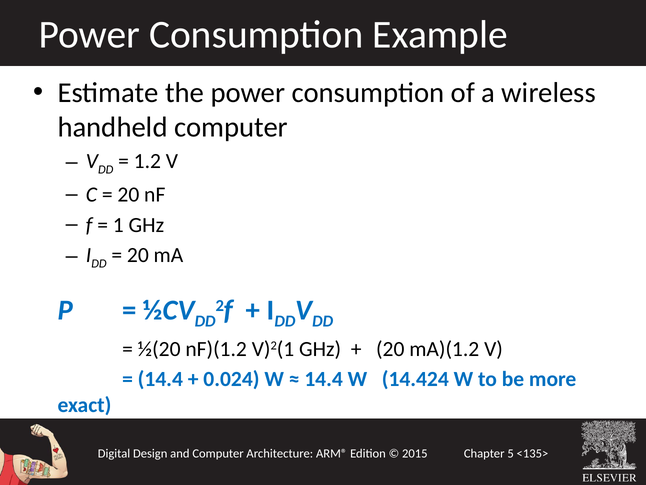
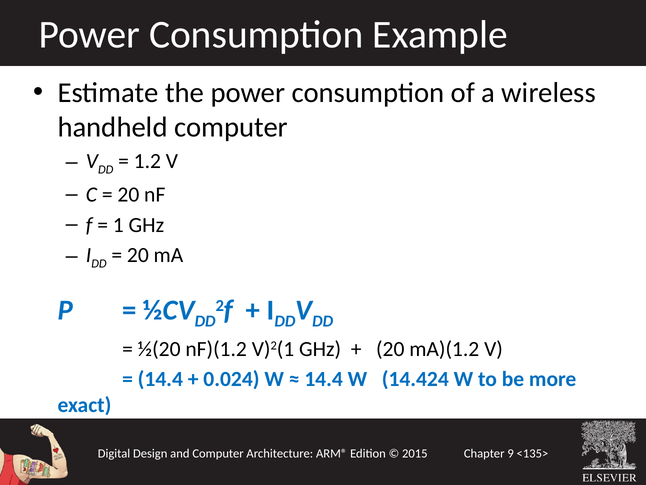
5: 5 -> 9 (511, 453)
